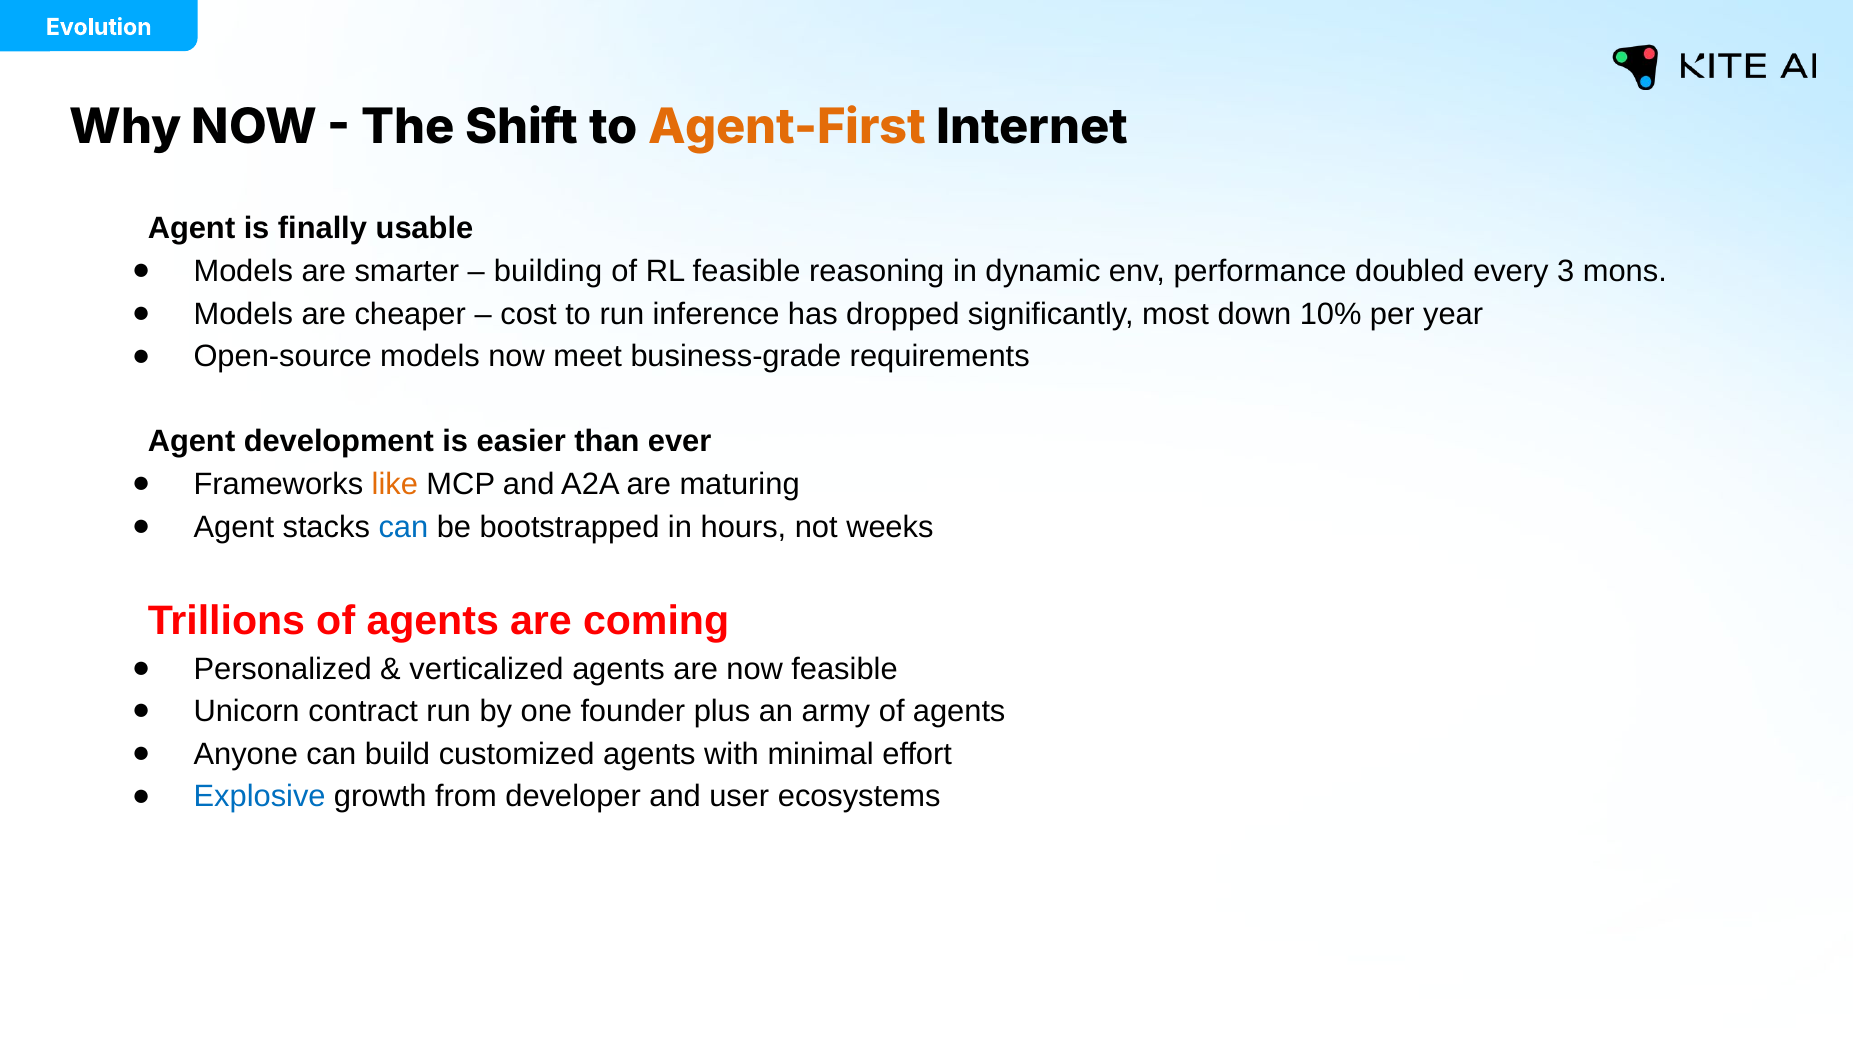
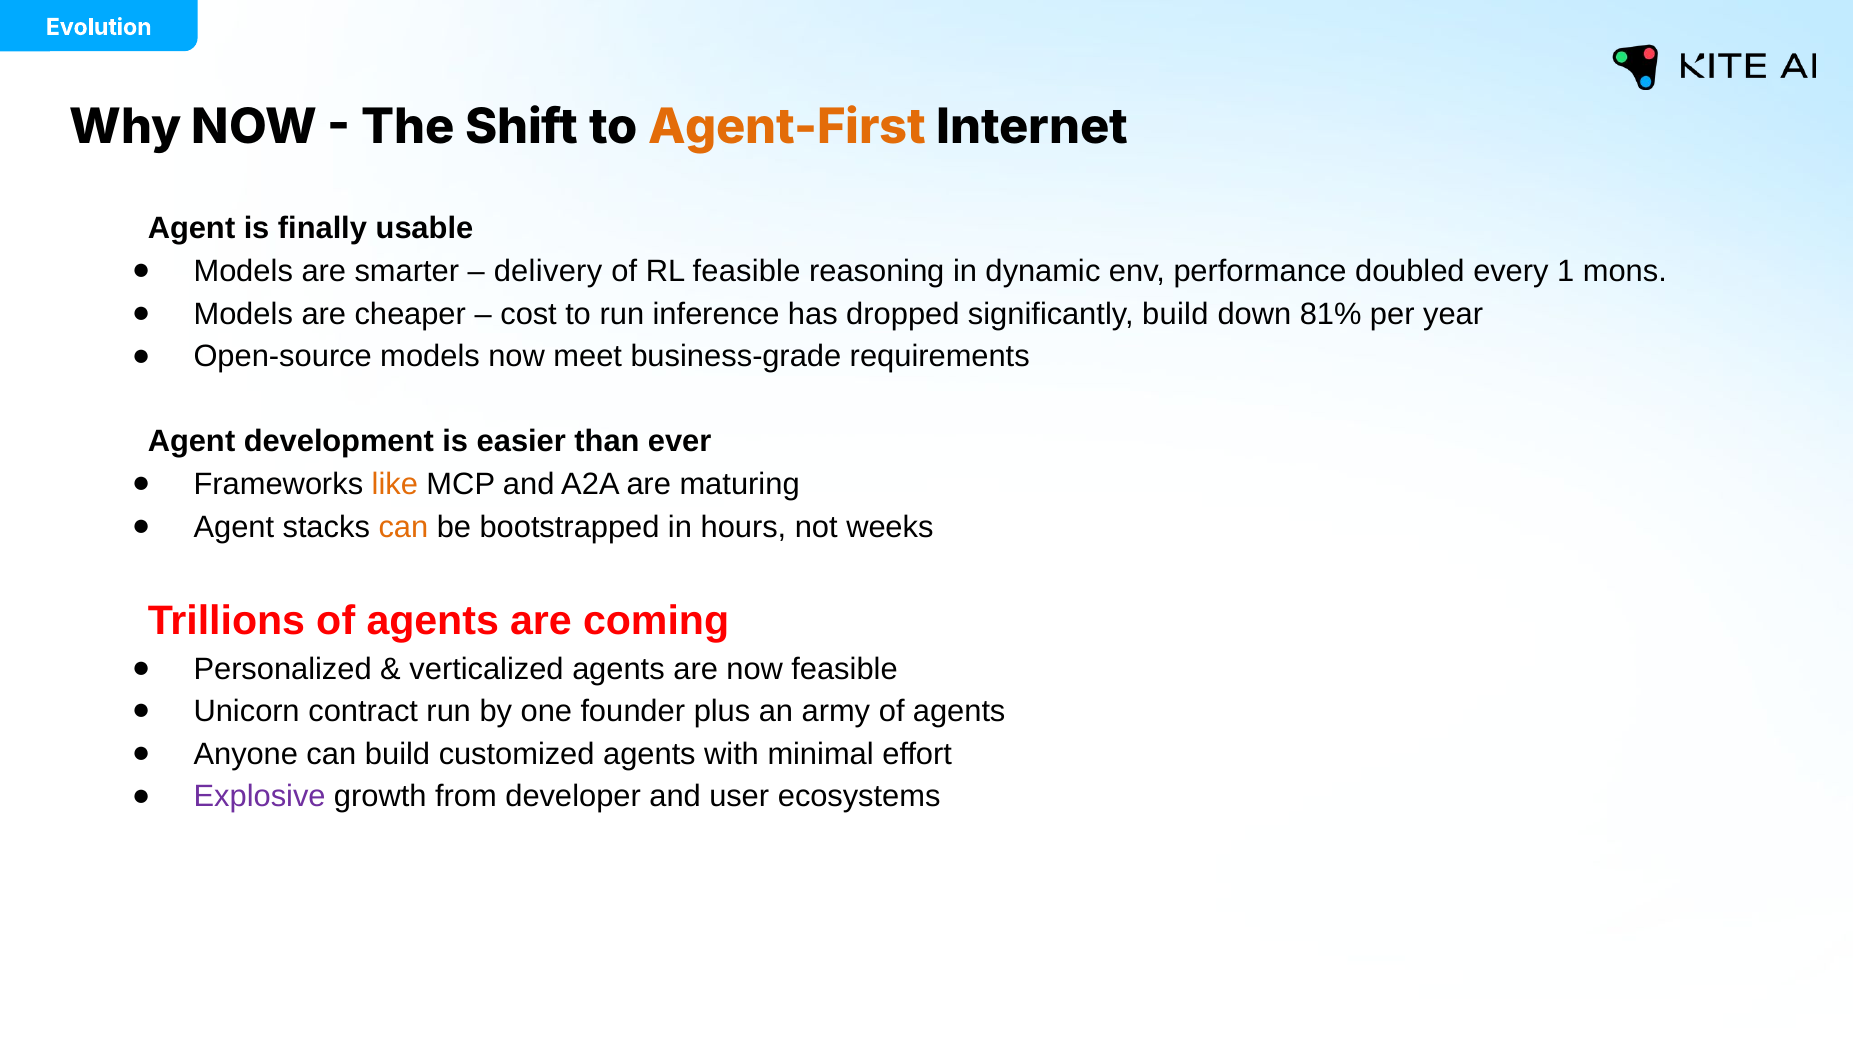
building: building -> delivery (548, 271)
3: 3 -> 1 (1566, 271)
significantly most: most -> build (1175, 314)
10%: 10% -> 81% (1331, 314)
can colour: blue -> orange (403, 527)
Explosive colour: blue -> purple (260, 797)
